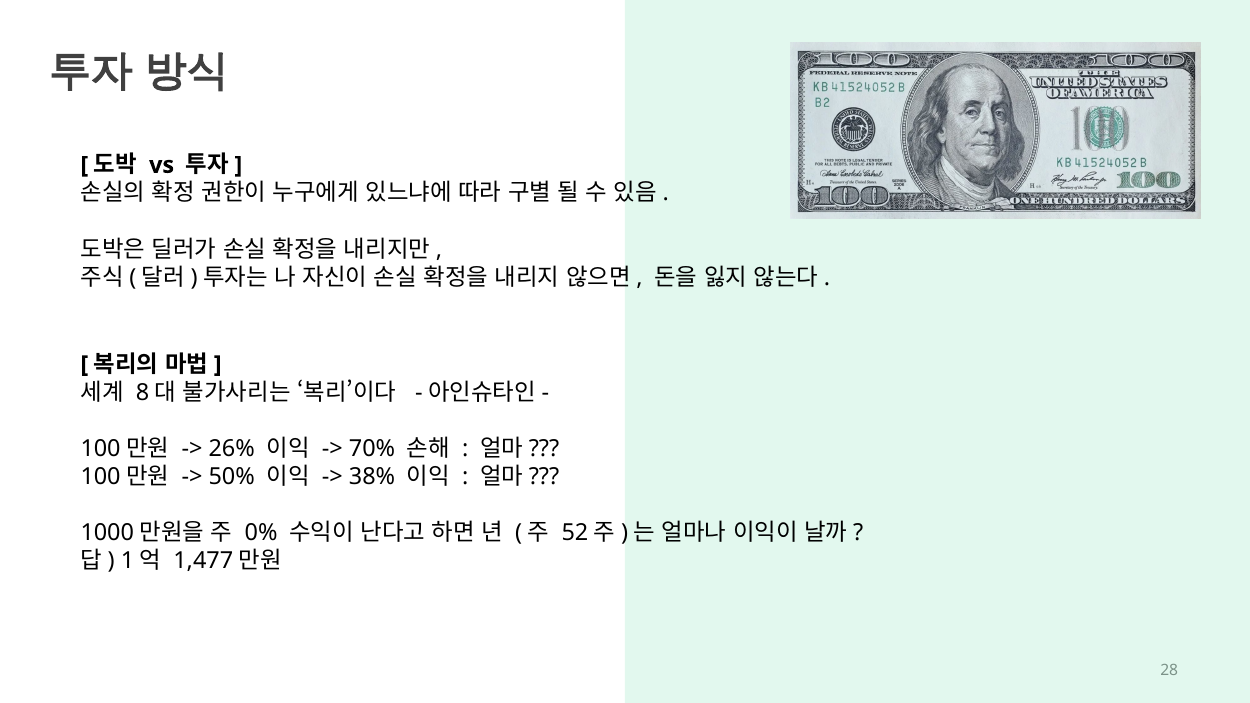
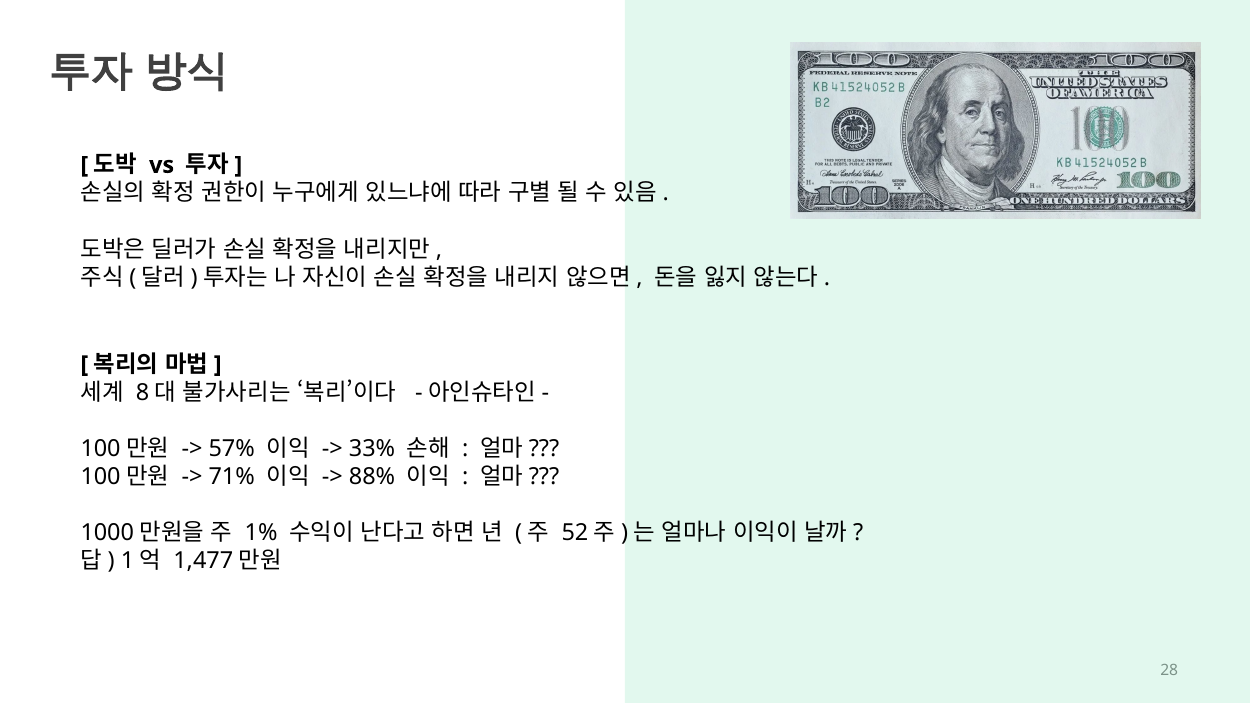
26%: 26% -> 57% (232, 449)
70%: 70% -> 33% (372, 449)
50%: 50% -> 71% (232, 477)
38%: 38% -> 88% (372, 477)
0%: 0% -> 1% (261, 533)
